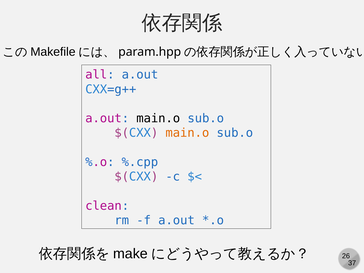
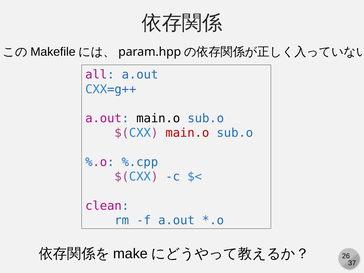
main.o colour: orange -> red (187, 133)
